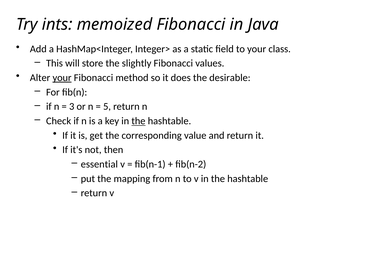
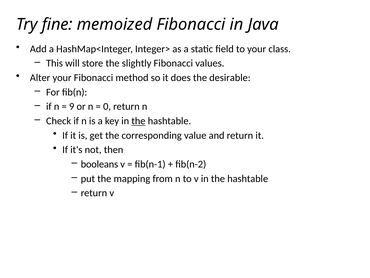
ints: ints -> fine (57, 24)
your underline: present -> none (62, 78)
3: 3 -> 9 (72, 106)
5: 5 -> 0 (107, 106)
essential: essential -> booleans (99, 164)
